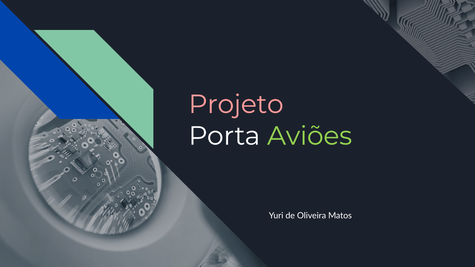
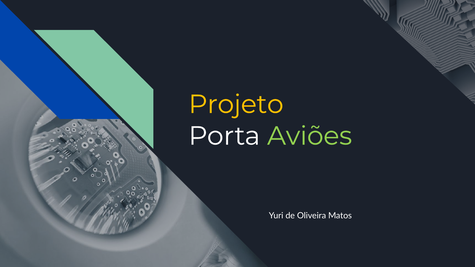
Projeto colour: pink -> yellow (236, 104)
